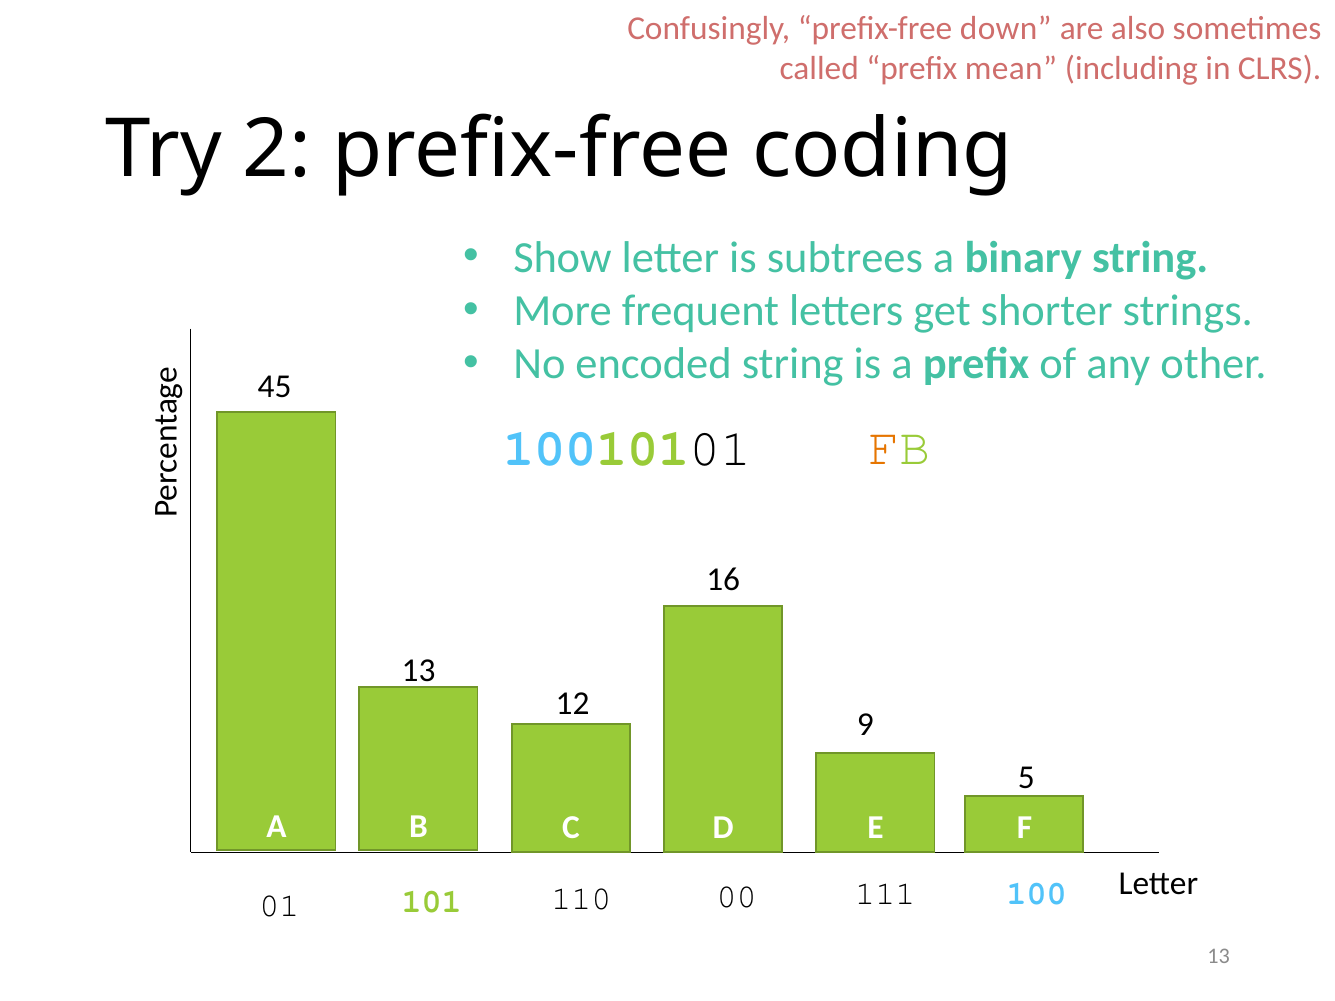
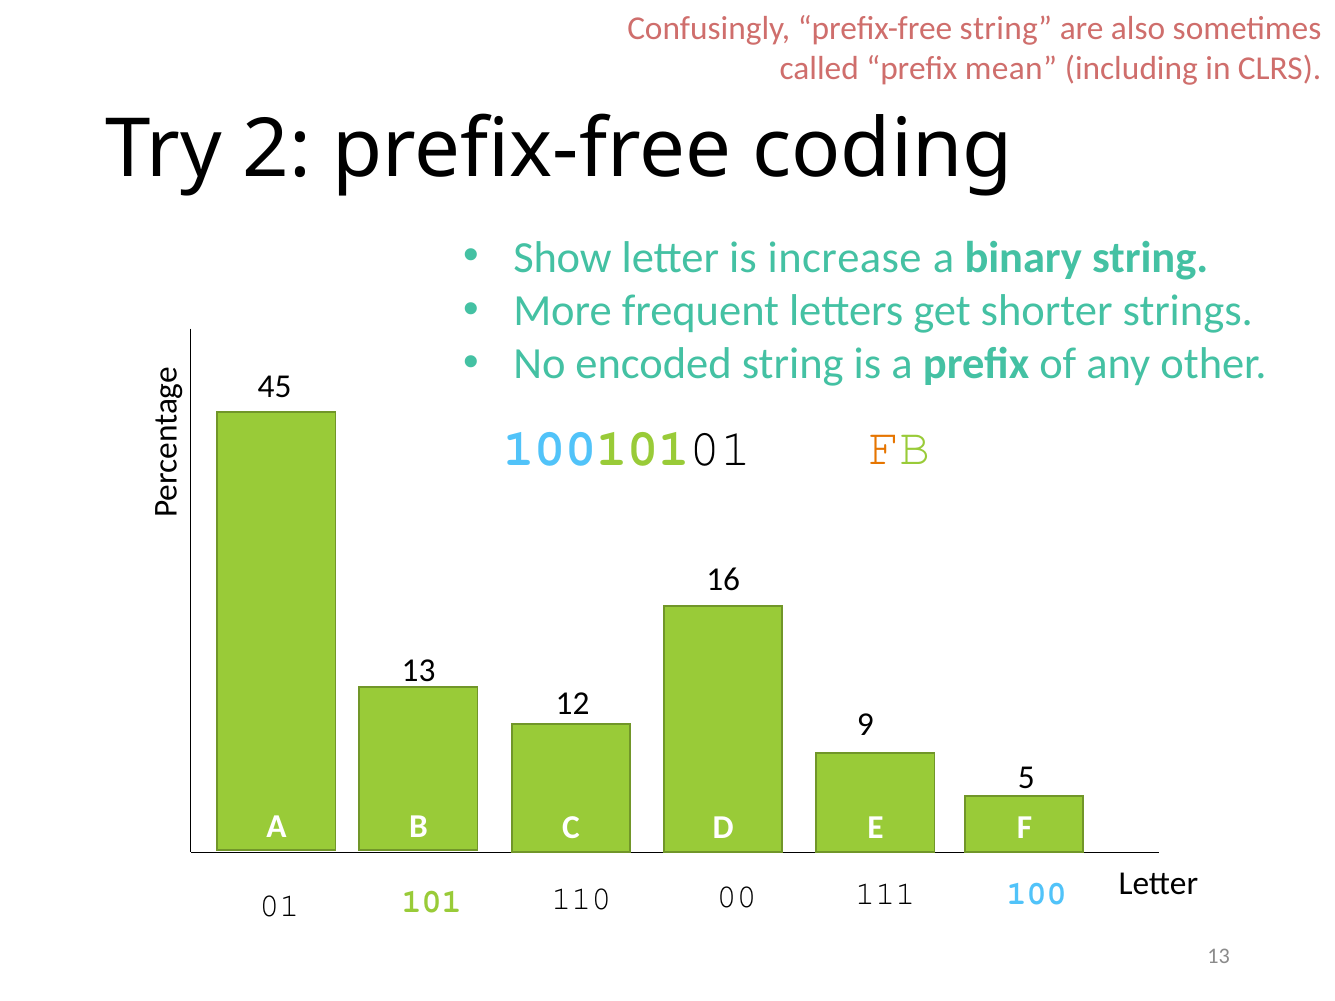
prefix-free down: down -> string (1006, 29)
subtrees: subtrees -> increase (845, 258)
